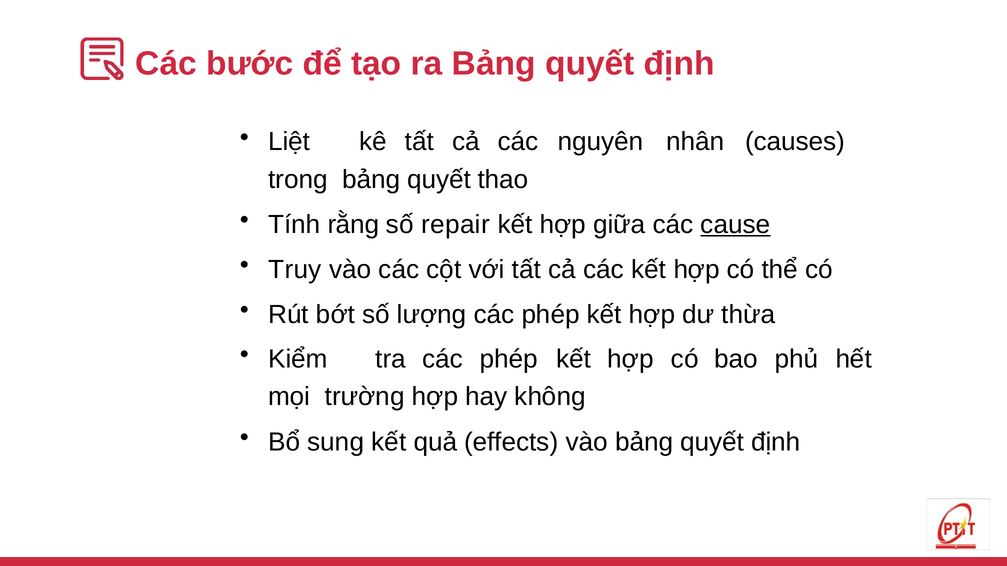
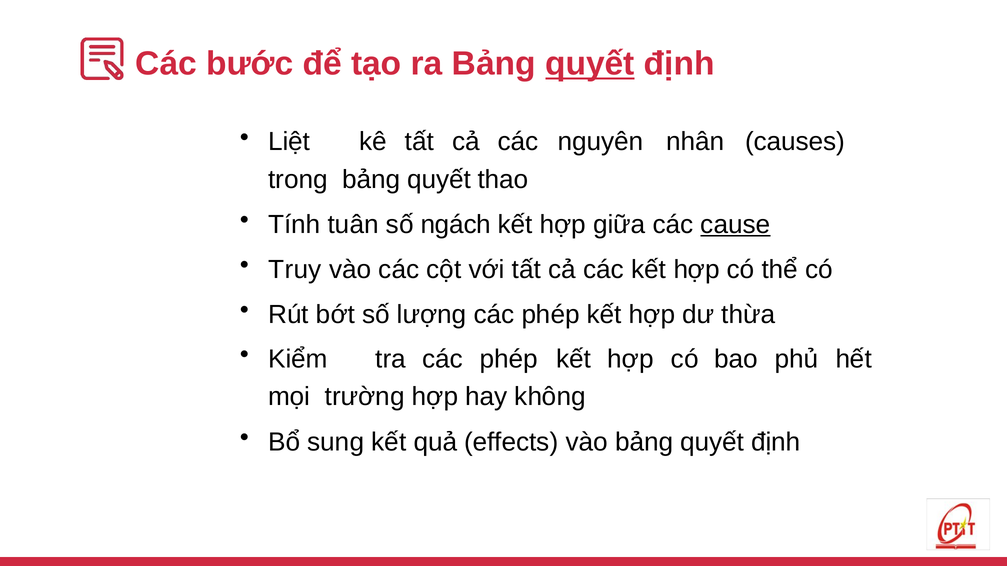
quyết underline: none -> present (590, 64)
rằng: rằng -> tuân (353, 225)
repair: repair -> ngách (456, 225)
